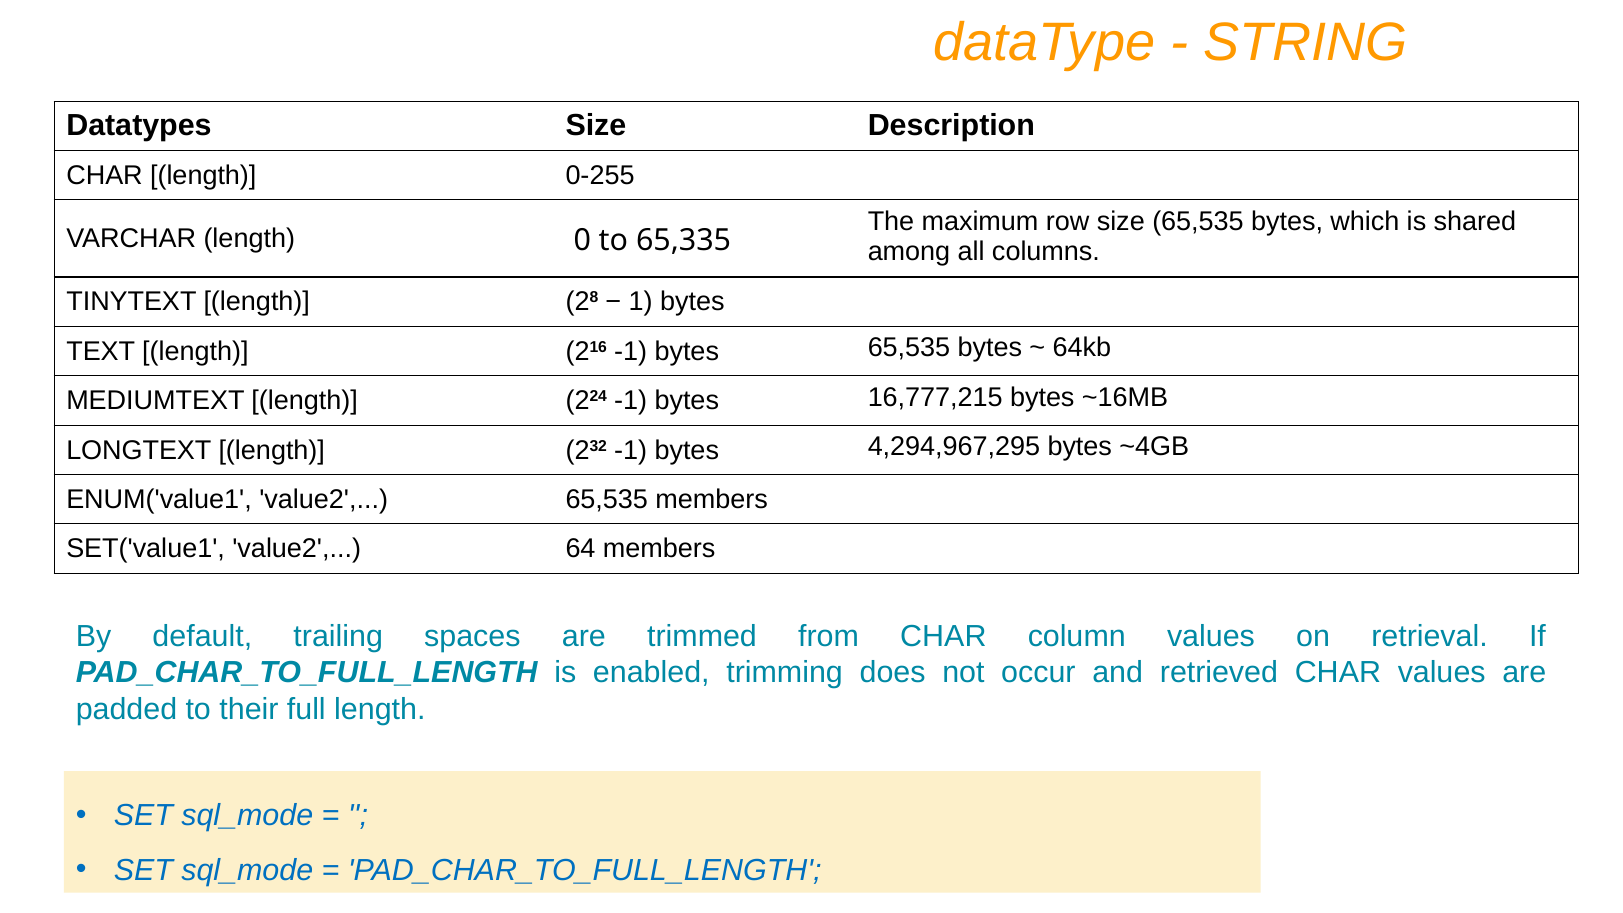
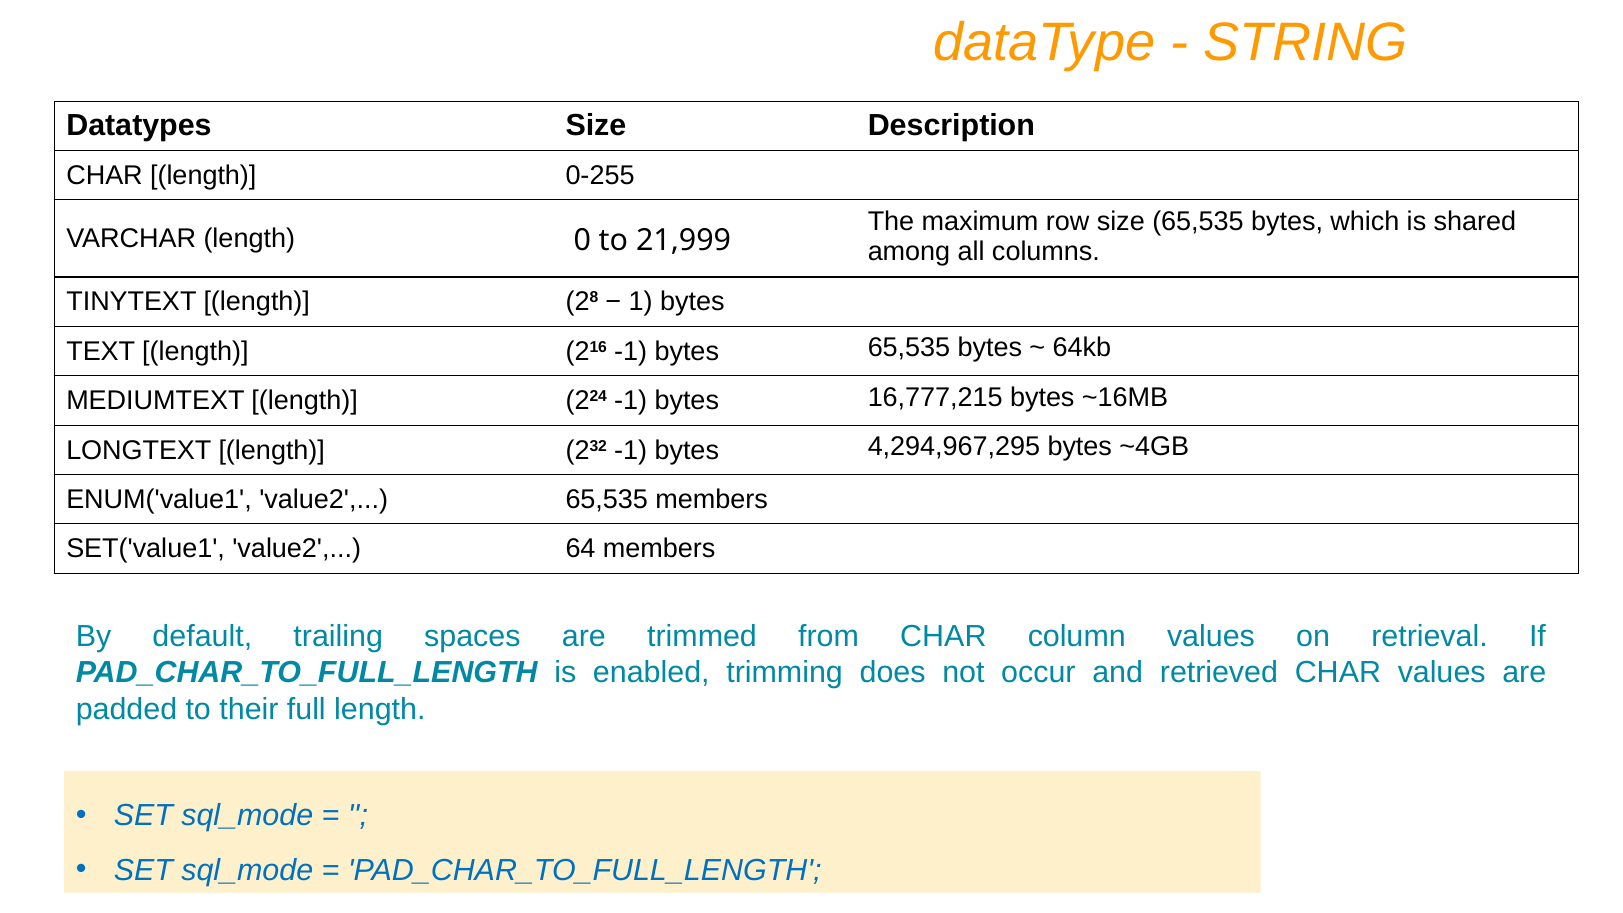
65,335: 65,335 -> 21,999 (684, 240)
